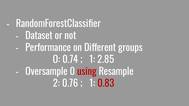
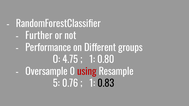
Dataset: Dataset -> Further (39, 36)
0.74: 0.74 -> 4.75 (70, 60)
2.85: 2.85 -> 0.80 (106, 60)
2: 2 -> 5 (56, 84)
0.83 colour: red -> black (106, 84)
